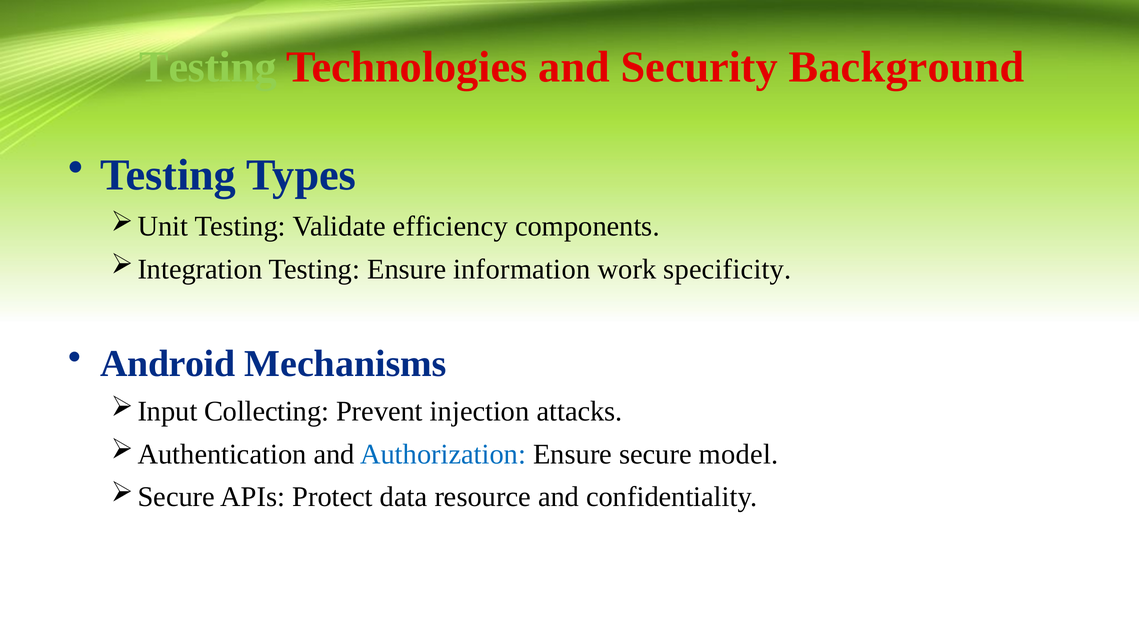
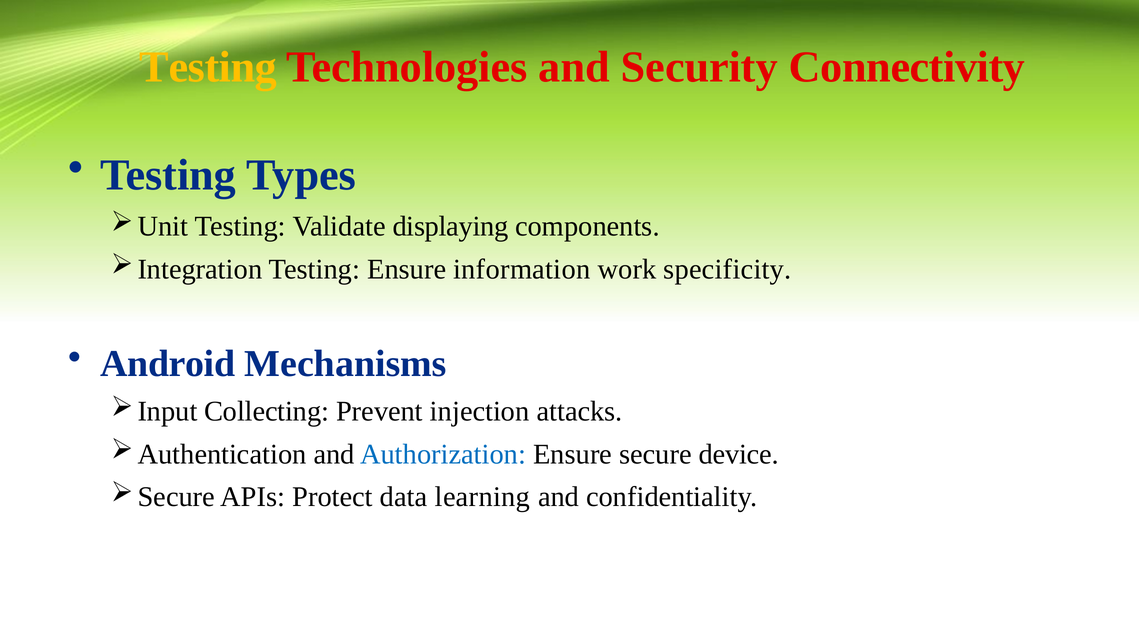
Testing colour: light green -> yellow (208, 67)
Background: Background -> Connectivity (907, 67)
efficiency: efficiency -> displaying (451, 226)
model: model -> device (739, 454)
resource: resource -> learning (483, 497)
